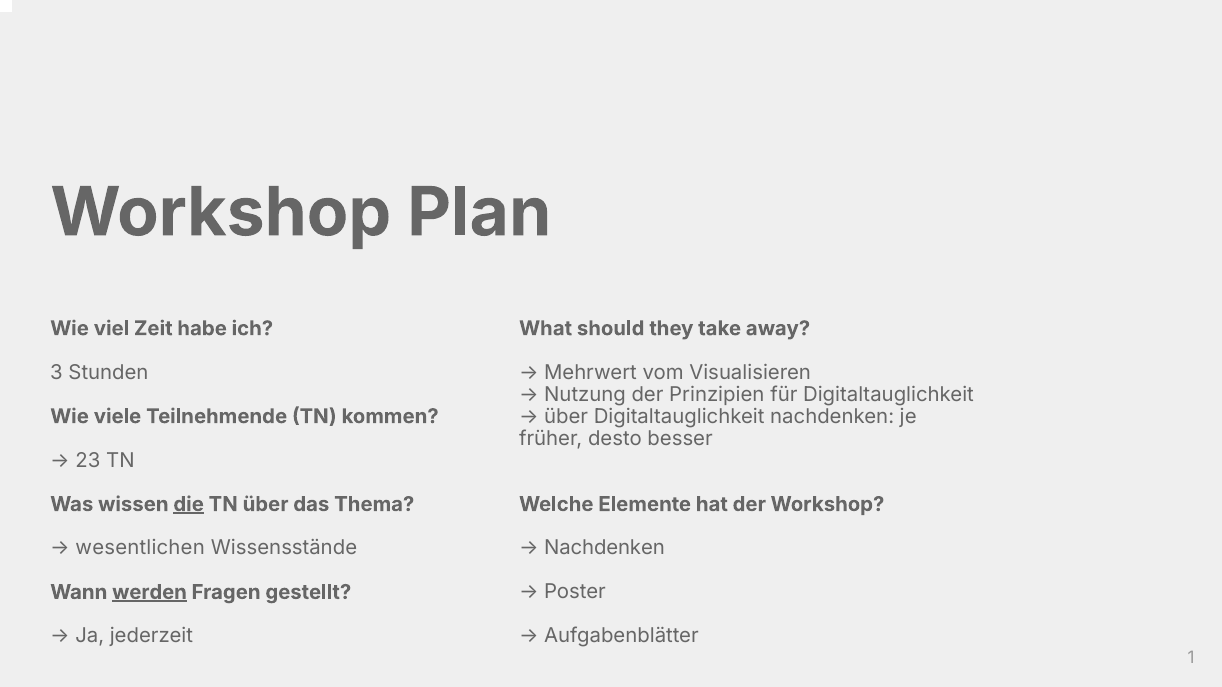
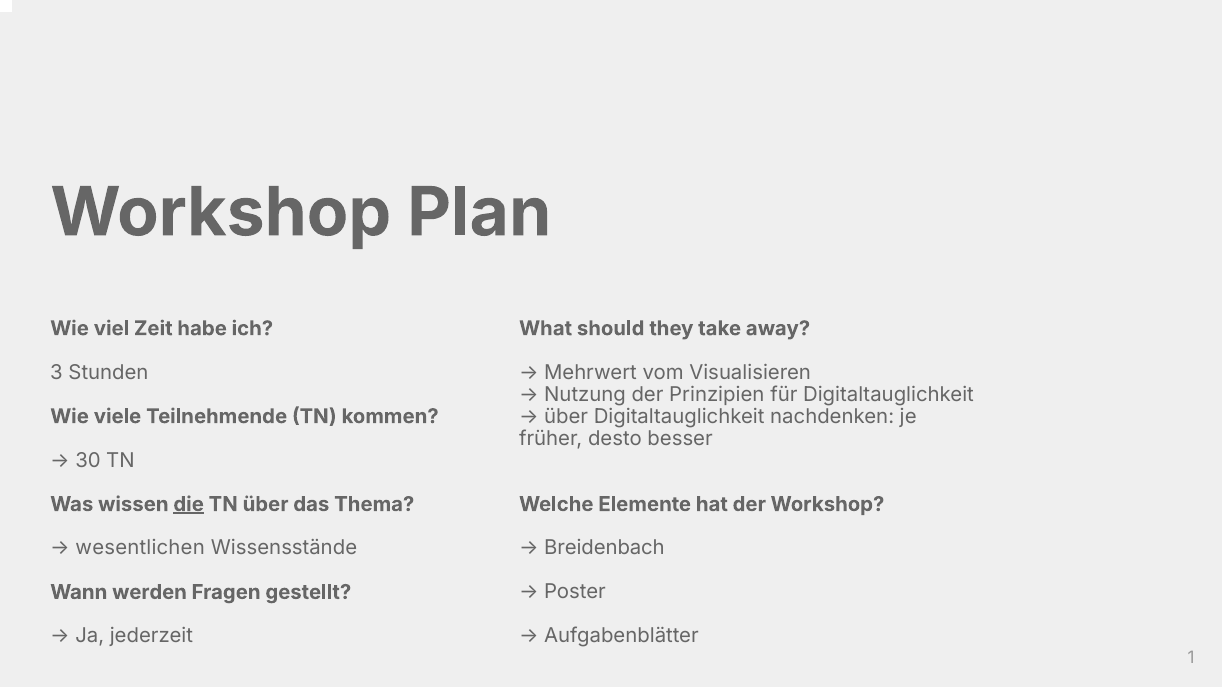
23: 23 -> 30 (88, 461)
Nachdenken: Nachdenken -> Breidenbach (604, 549)
werden underline: present -> none (149, 593)
